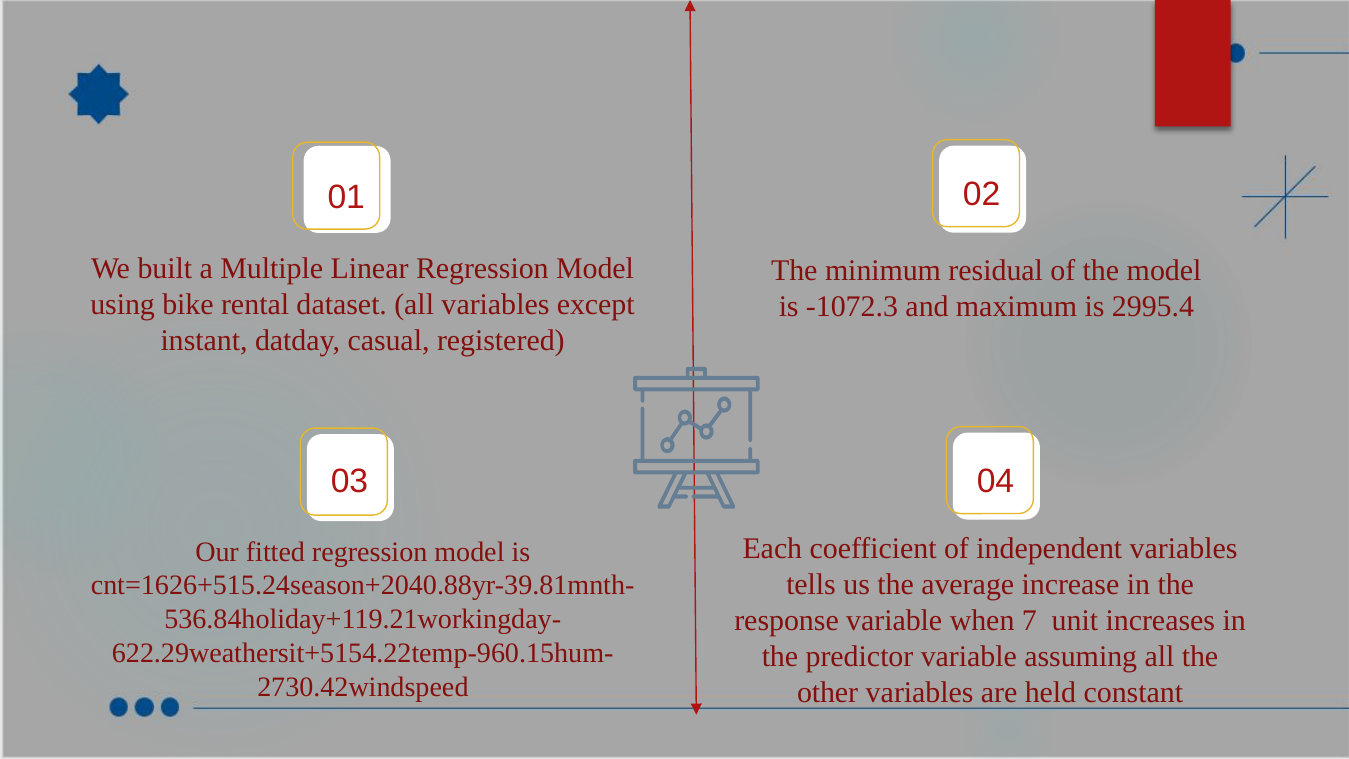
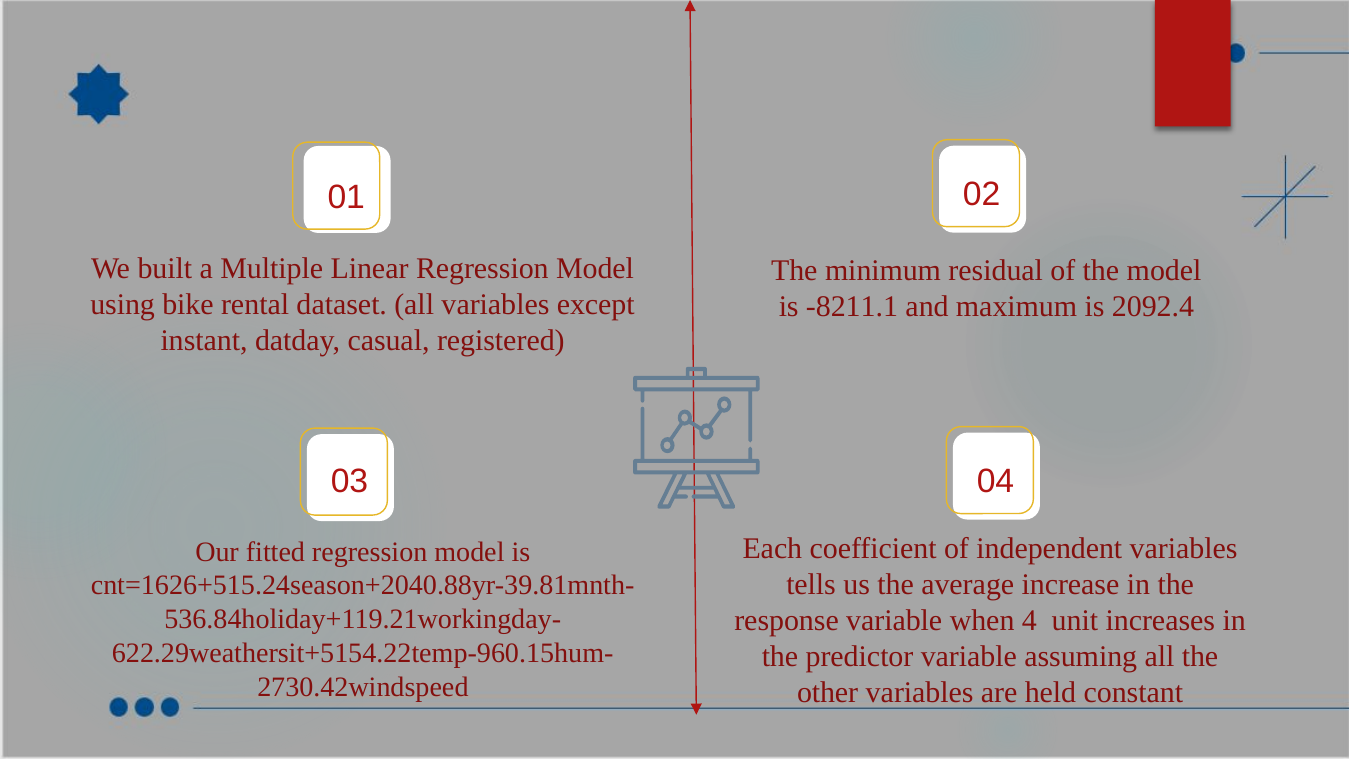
-1072.3: -1072.3 -> -8211.1 (852, 307)
2995.4: 2995.4 -> 2092.4 (1153, 307)
7: 7 -> 4 (1029, 620)
